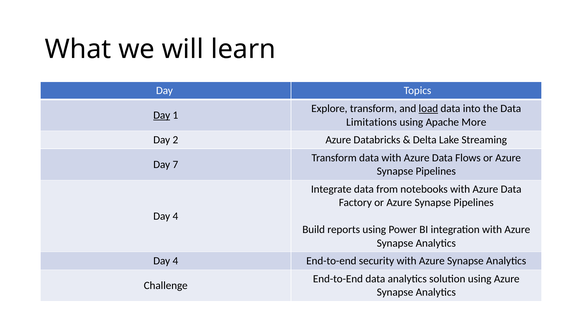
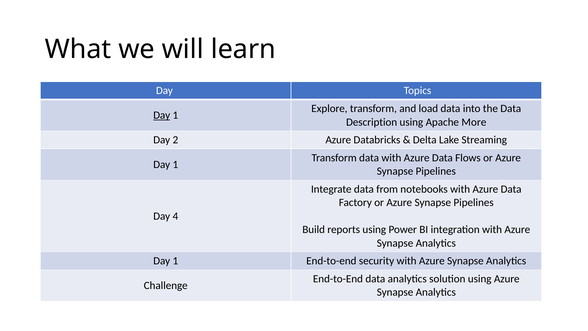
load underline: present -> none (428, 108)
Limitations: Limitations -> Description (372, 122)
7: 7 -> 1 (175, 164)
4: 4 -> 1 (175, 261)
